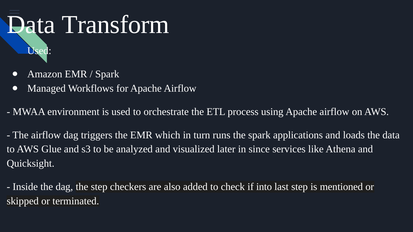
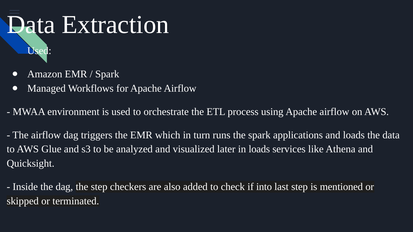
Transform: Transform -> Extraction (115, 25)
in since: since -> loads (259, 149)
